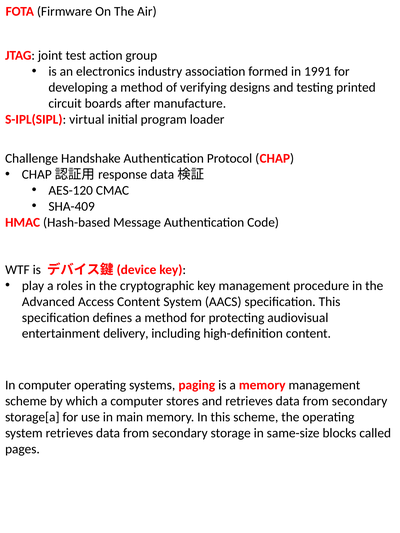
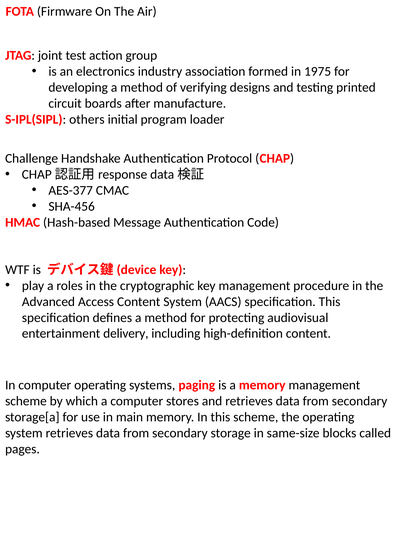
1991: 1991 -> 1975 (318, 72)
virtual: virtual -> others (87, 120)
AES-120: AES-120 -> AES-377 (71, 190)
SHA-409: SHA-409 -> SHA-456 (72, 206)
